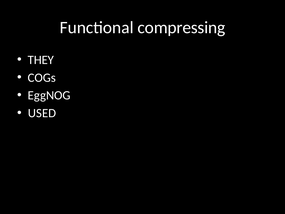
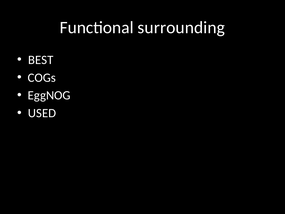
compressing: compressing -> surrounding (181, 28)
THEY: THEY -> BEST (41, 60)
